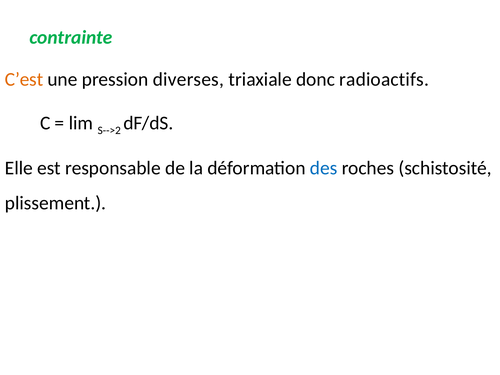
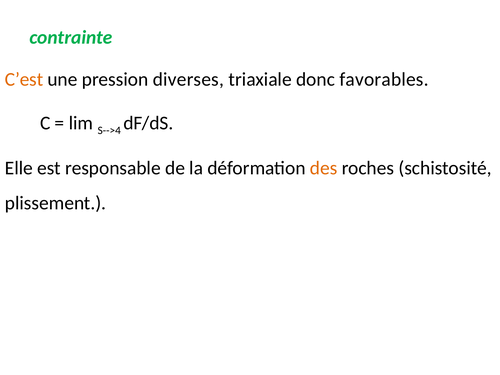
radioactifs: radioactifs -> favorables (384, 79)
S-->2: S-->2 -> S-->4 (109, 131)
des colour: blue -> orange (324, 168)
